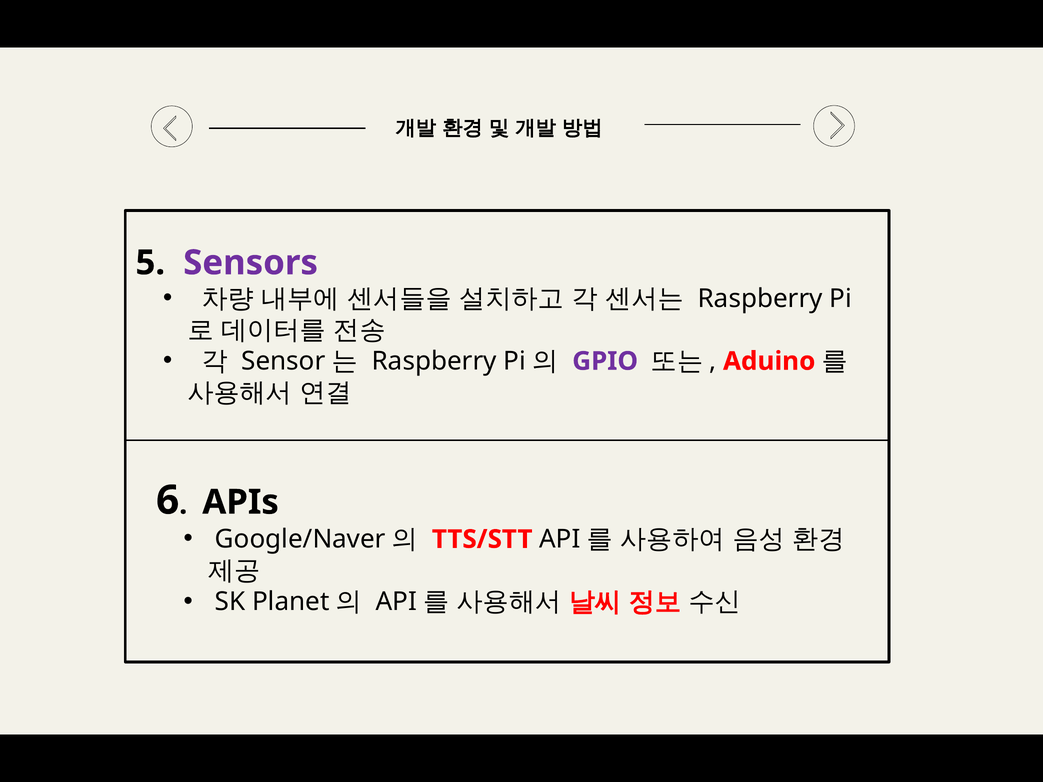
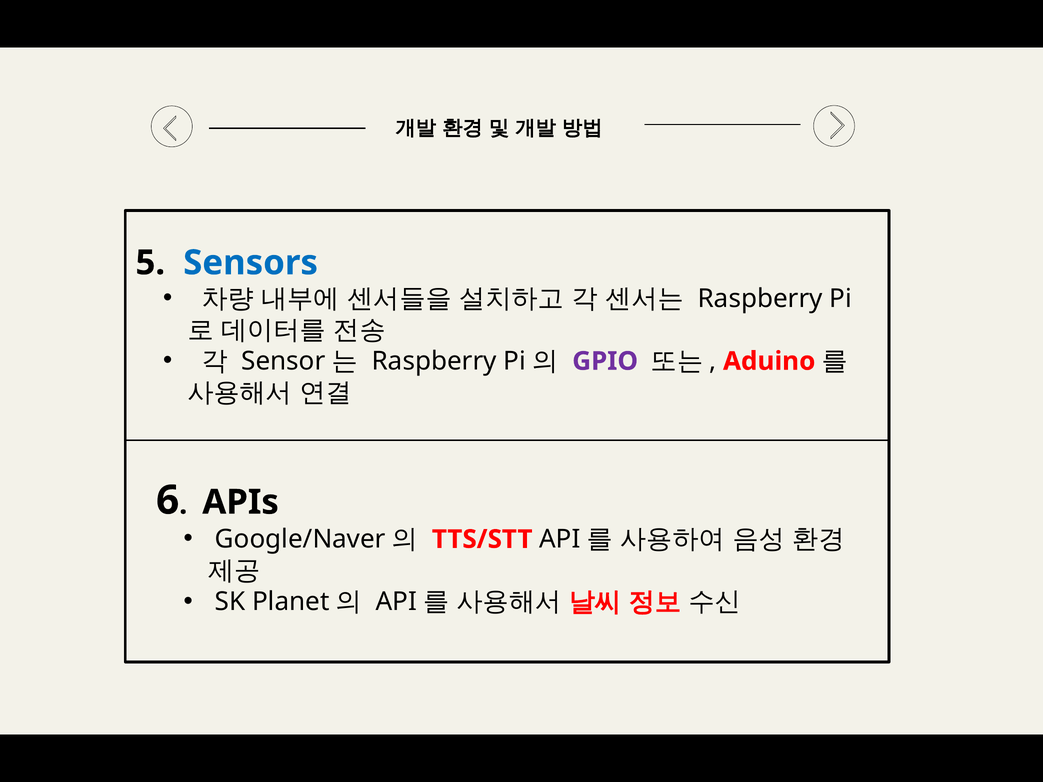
Sensors colour: purple -> blue (251, 263)
